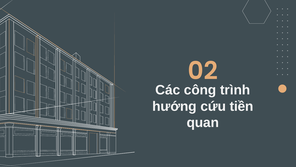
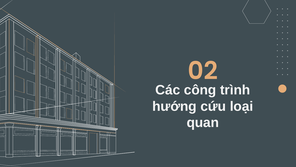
tiền: tiền -> loại (242, 106)
